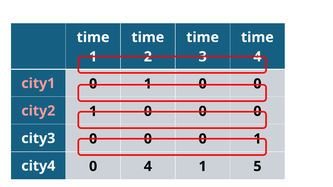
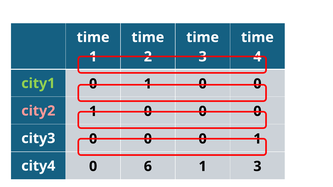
city1 colour: pink -> light green (38, 83)
0 4: 4 -> 6 (148, 167)
1 5: 5 -> 3 (257, 167)
